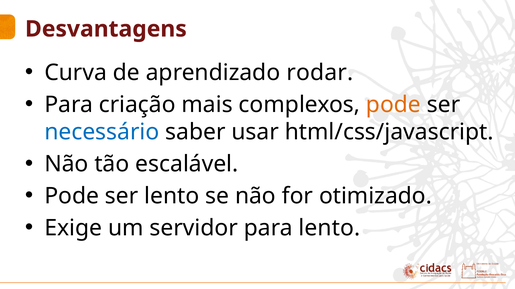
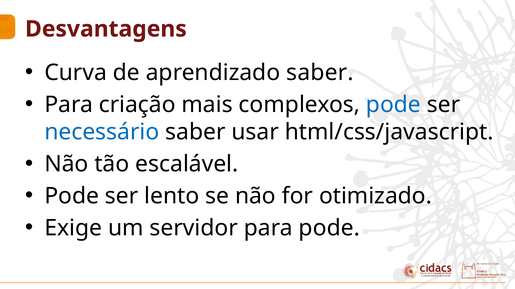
aprendizado rodar: rodar -> saber (320, 73)
pode colour: orange -> blue (393, 105)
para lento: lento -> pode (329, 229)
